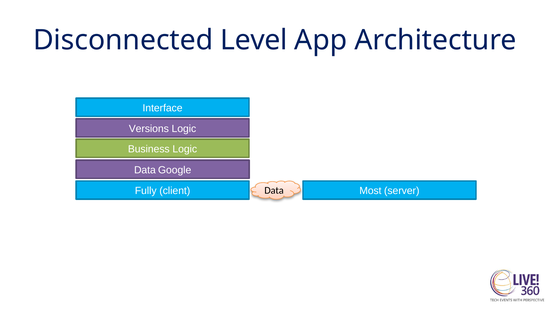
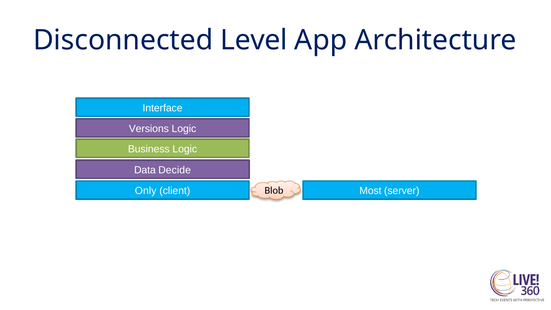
Google: Google -> Decide (175, 170)
Fully: Fully -> Only (146, 191)
Data: Data -> Blob (274, 190)
